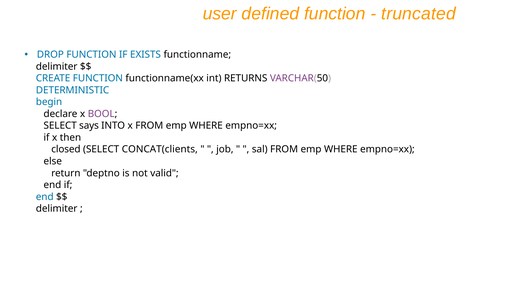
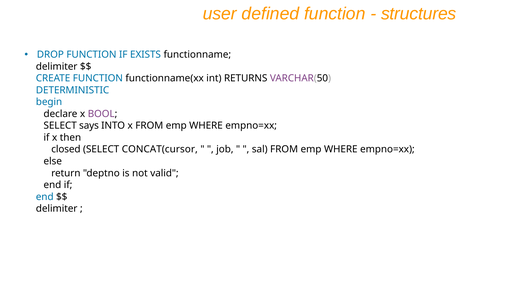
truncated: truncated -> structures (419, 14)
CONCAT(clients: CONCAT(clients -> CONCAT(cursor (160, 149)
